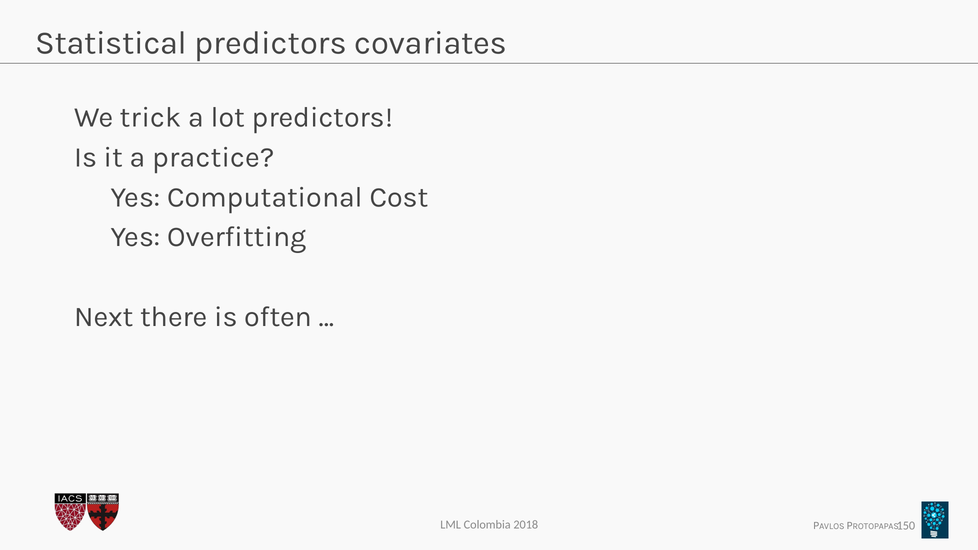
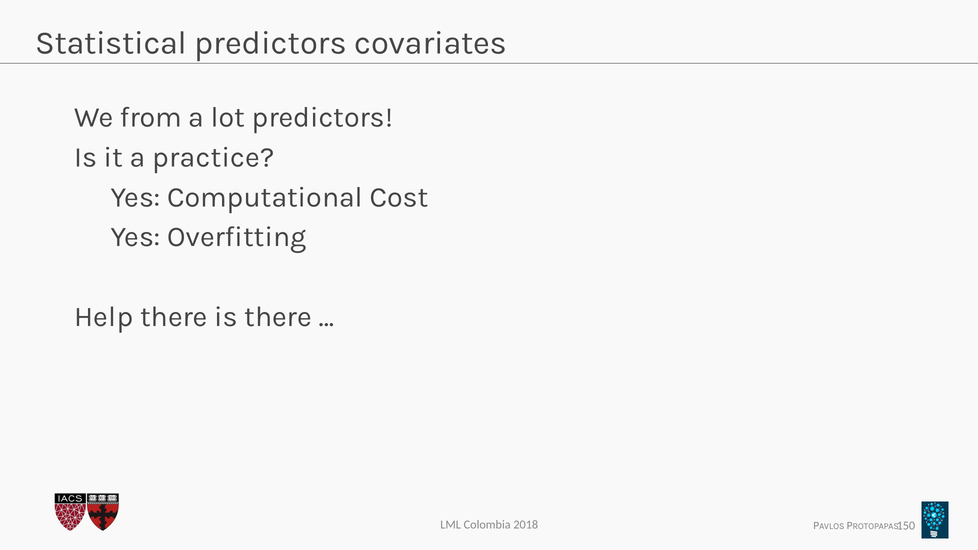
trick: trick -> from (151, 117)
Next: Next -> Help (104, 317)
is often: often -> there (278, 317)
